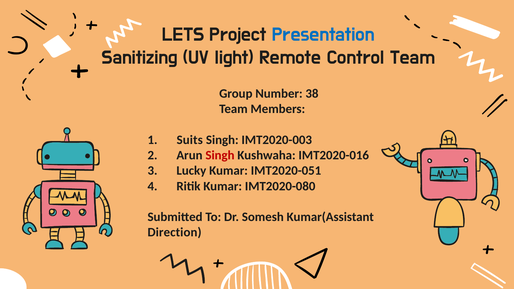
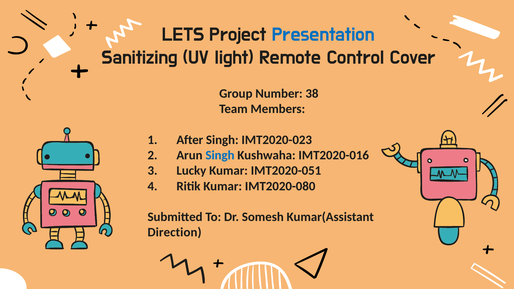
Control Team: Team -> Cover (413, 58)
Suits: Suits -> After (190, 140)
IMT2020-003: IMT2020-003 -> IMT2020-023 (277, 140)
Singh colour: red -> blue (220, 155)
